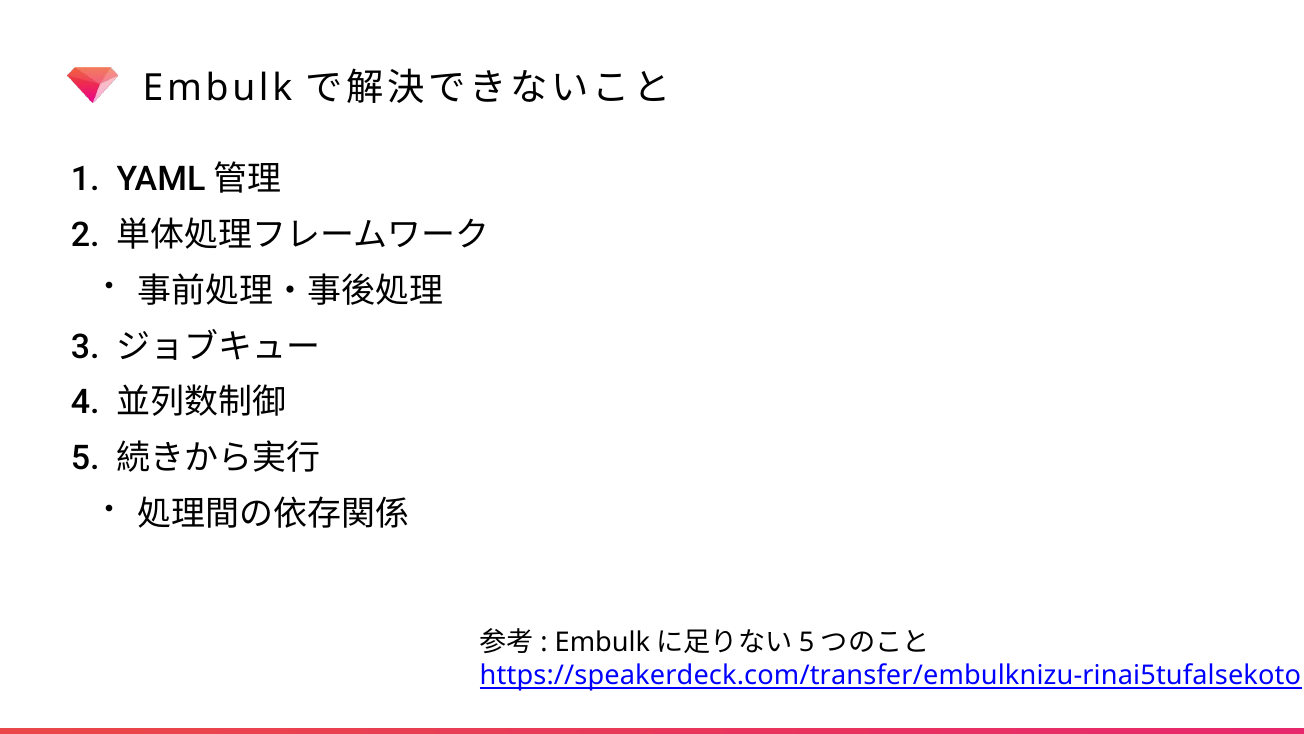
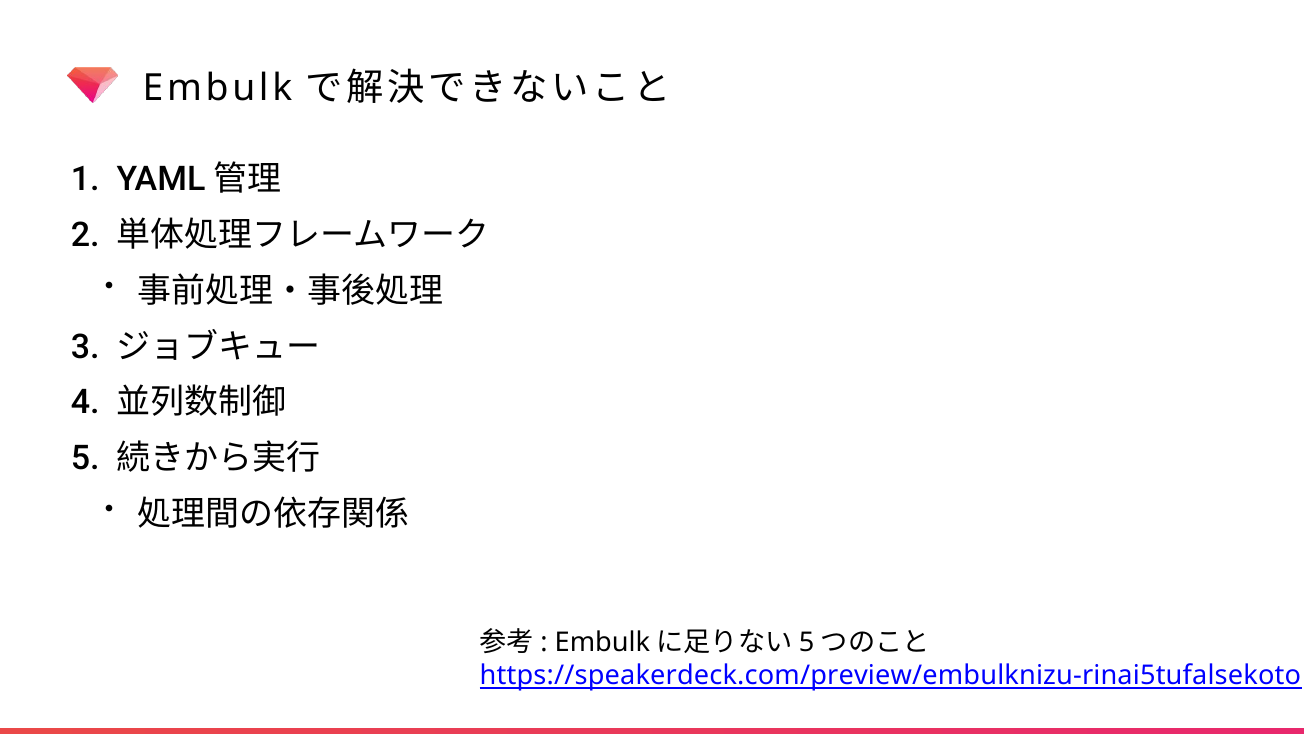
https://speakerdeck.com/transfer/embulknizu-rinai5tufalsekoto: https://speakerdeck.com/transfer/embulknizu-rinai5tufalsekoto -> https://speakerdeck.com/preview/embulknizu-rinai5tufalsekoto (890, 675)
